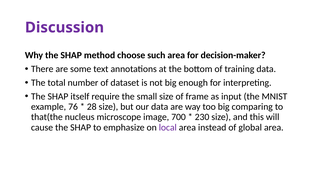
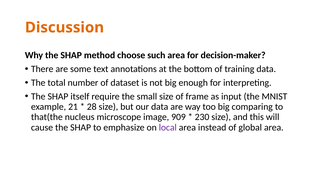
Discussion colour: purple -> orange (64, 27)
76: 76 -> 21 (73, 107)
700: 700 -> 909 (179, 117)
